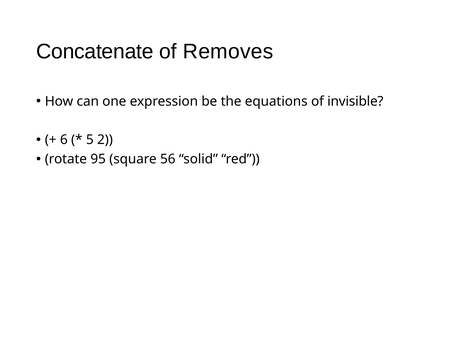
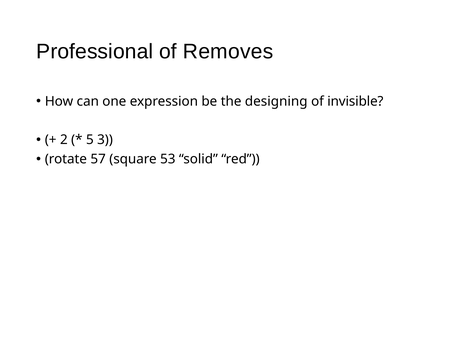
Concatenate: Concatenate -> Professional (95, 52)
equations: equations -> designing (276, 101)
6: 6 -> 2 (64, 140)
2: 2 -> 3 (105, 140)
95: 95 -> 57 (98, 159)
56: 56 -> 53 (168, 159)
